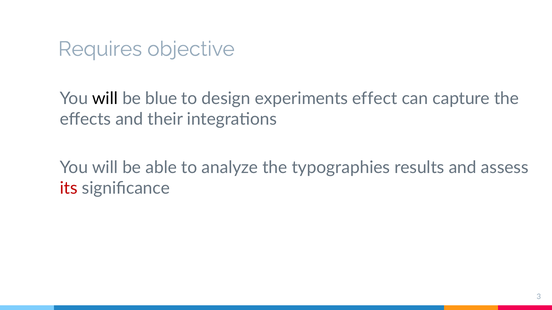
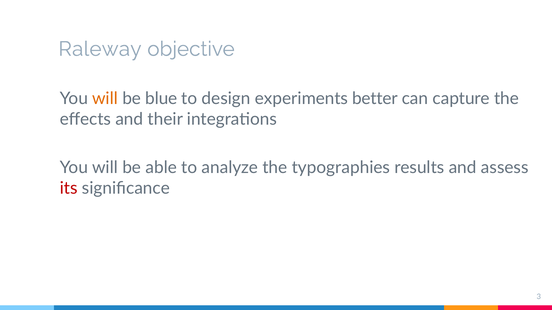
Requires: Requires -> Raleway (100, 49)
will colour: black -> orange (105, 99)
effect: effect -> better (375, 99)
